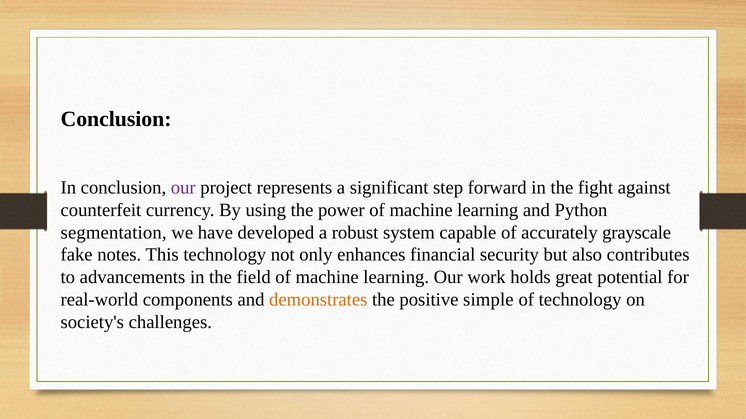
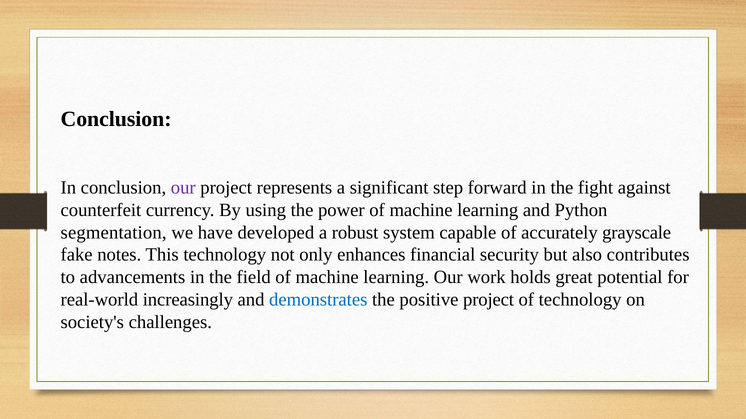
components: components -> increasingly (188, 300)
demonstrates colour: orange -> blue (318, 300)
positive simple: simple -> project (489, 300)
